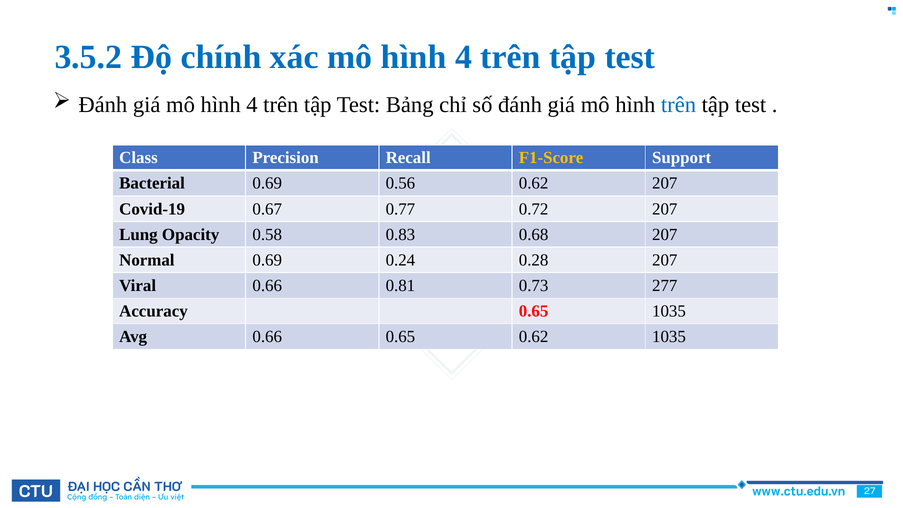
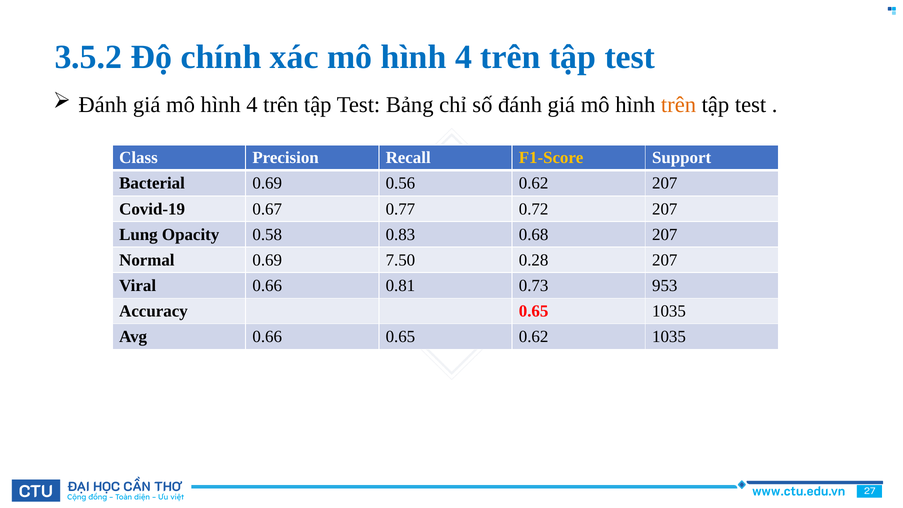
trên colour: blue -> orange (679, 105)
0.24: 0.24 -> 7.50 (400, 260)
277: 277 -> 953 (665, 286)
